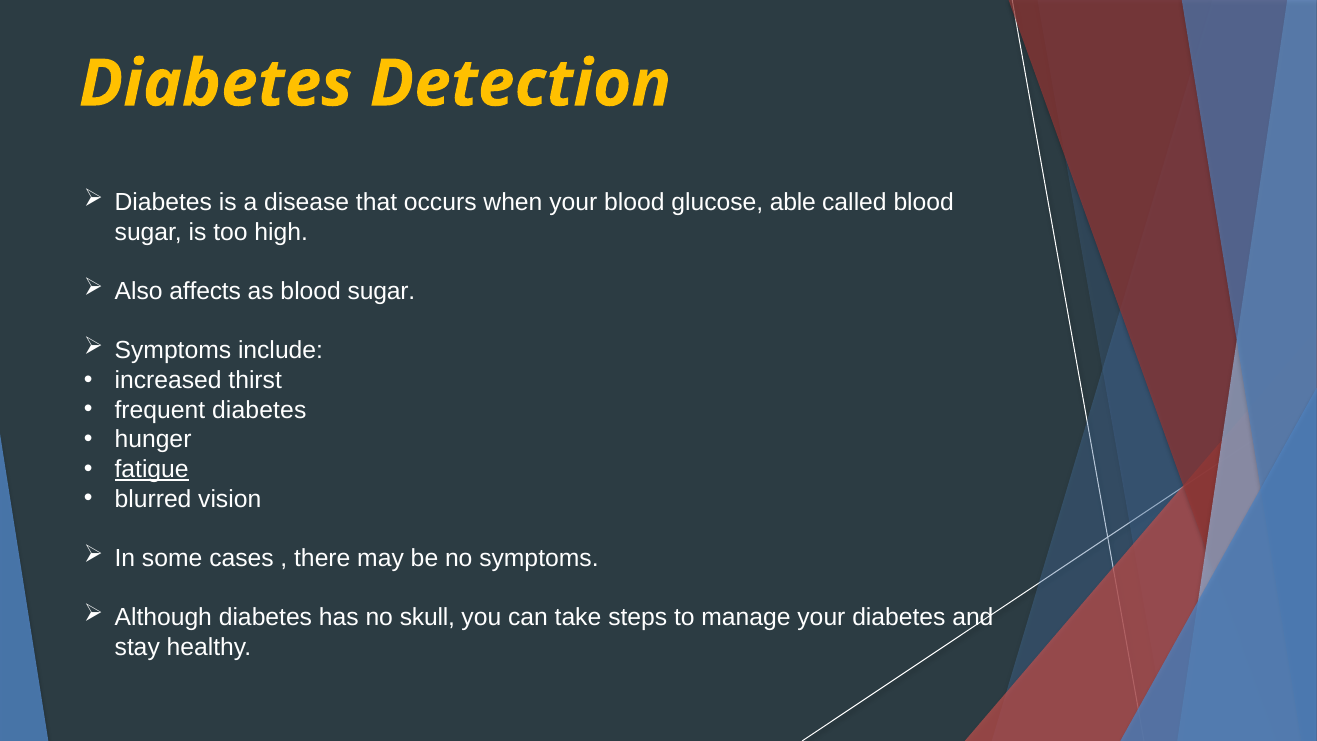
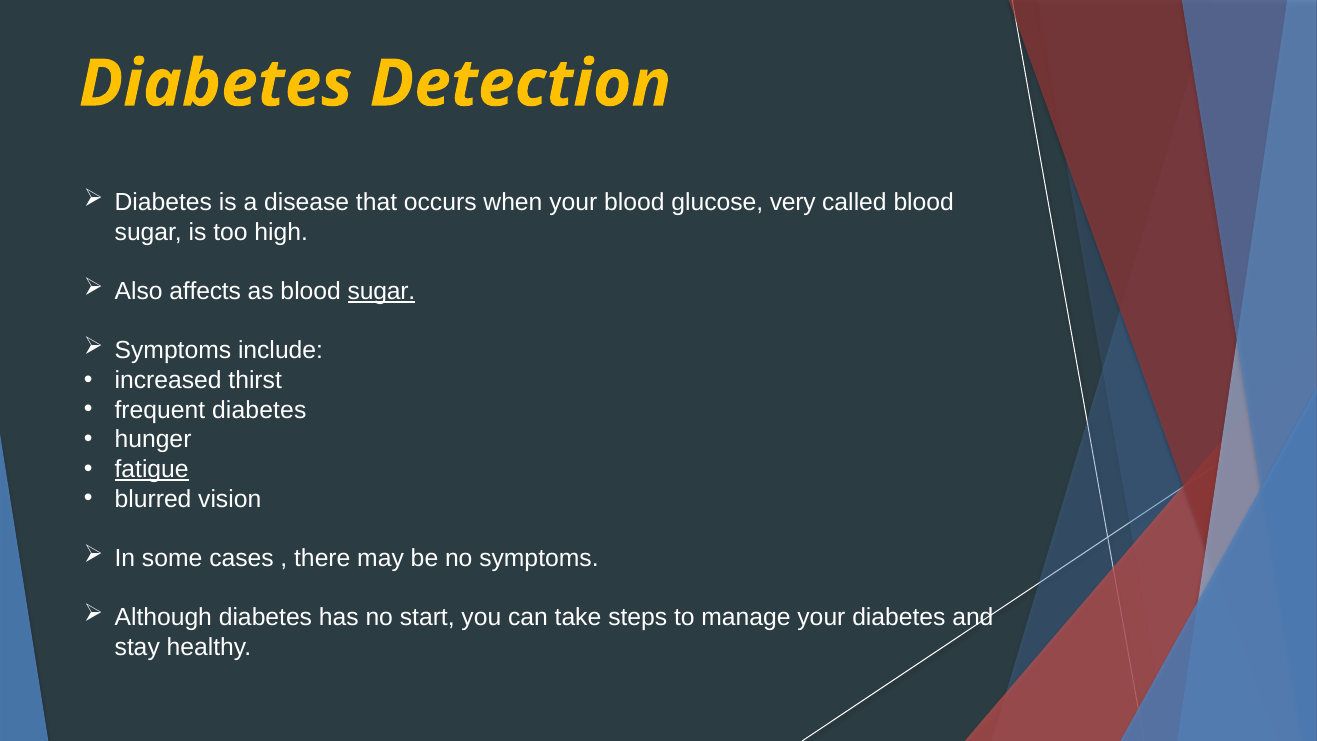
able: able -> very (793, 202)
sugar underline: none -> present (381, 291)
skull: skull -> start (427, 617)
